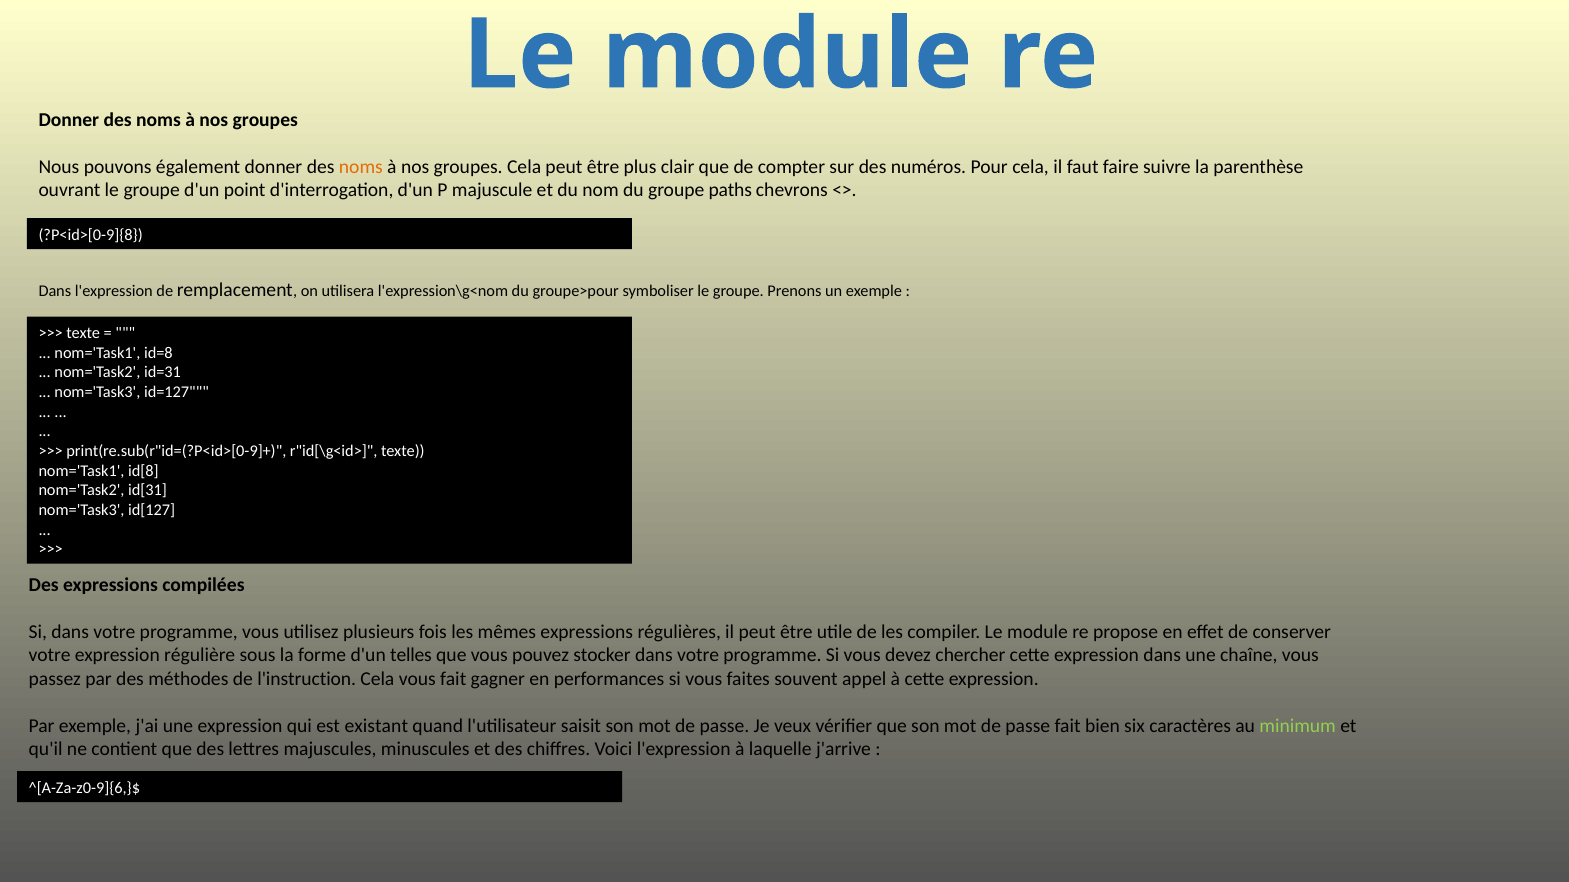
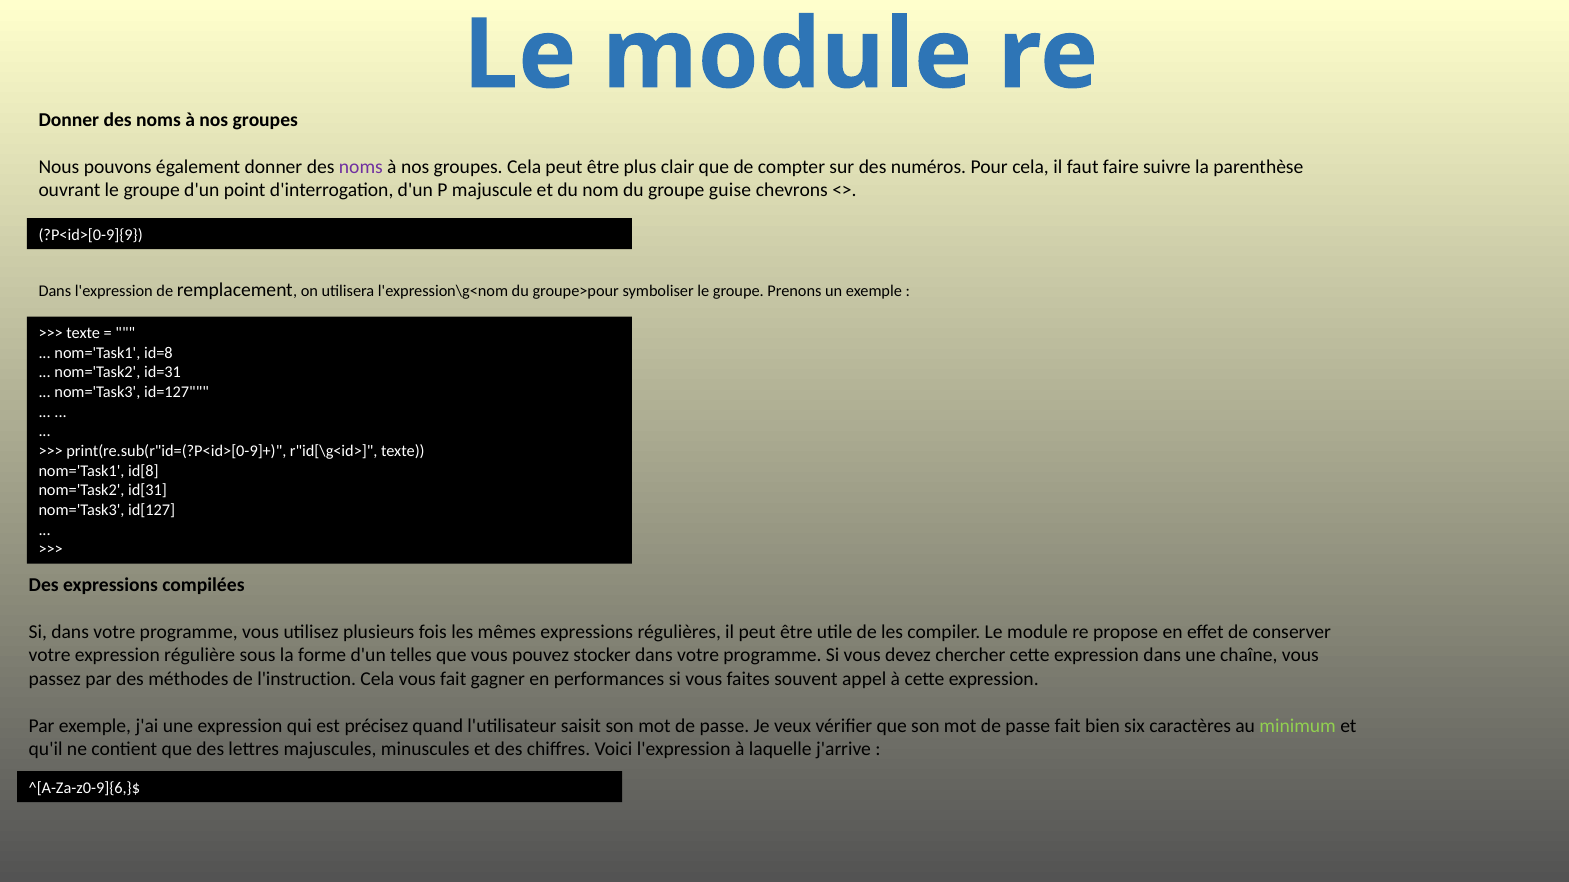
noms colour: orange -> purple (361, 167)
paths: paths -> guise (730, 190)
?P<id>[0-9]{8: ?P<id>[0-9]{8 -> ?P<id>[0-9]{9 (91, 235)
existant: existant -> précisez (376, 726)
